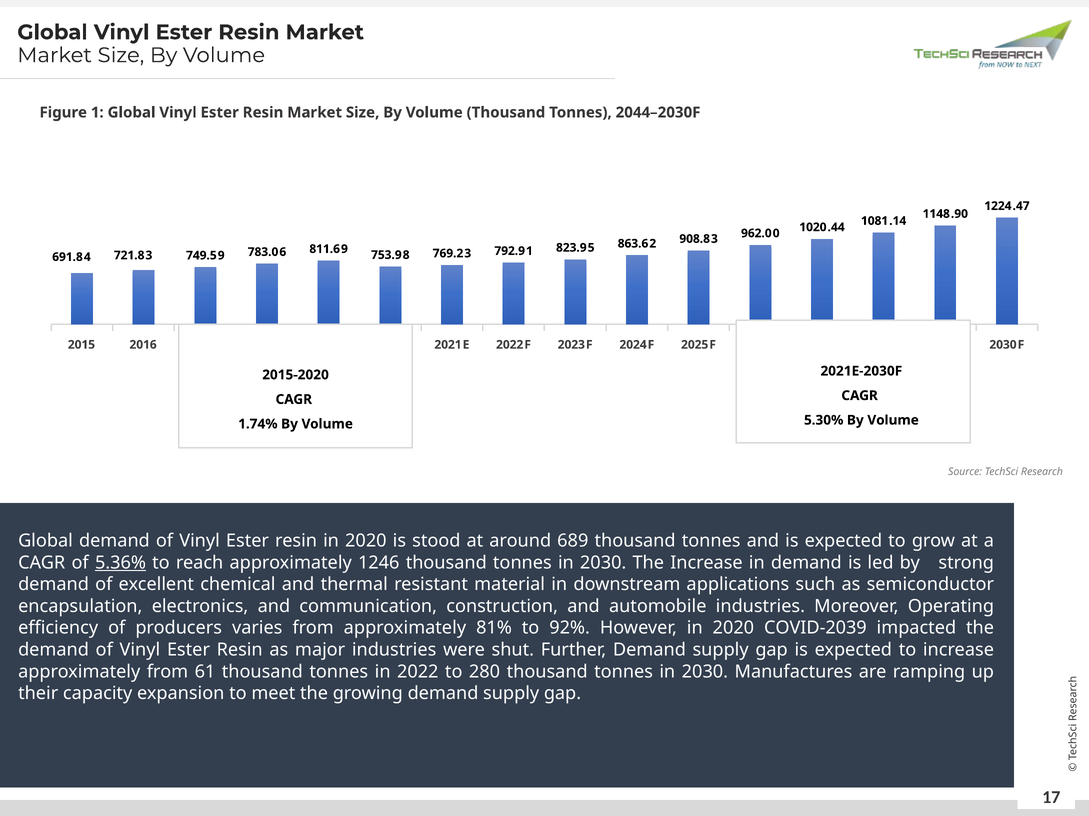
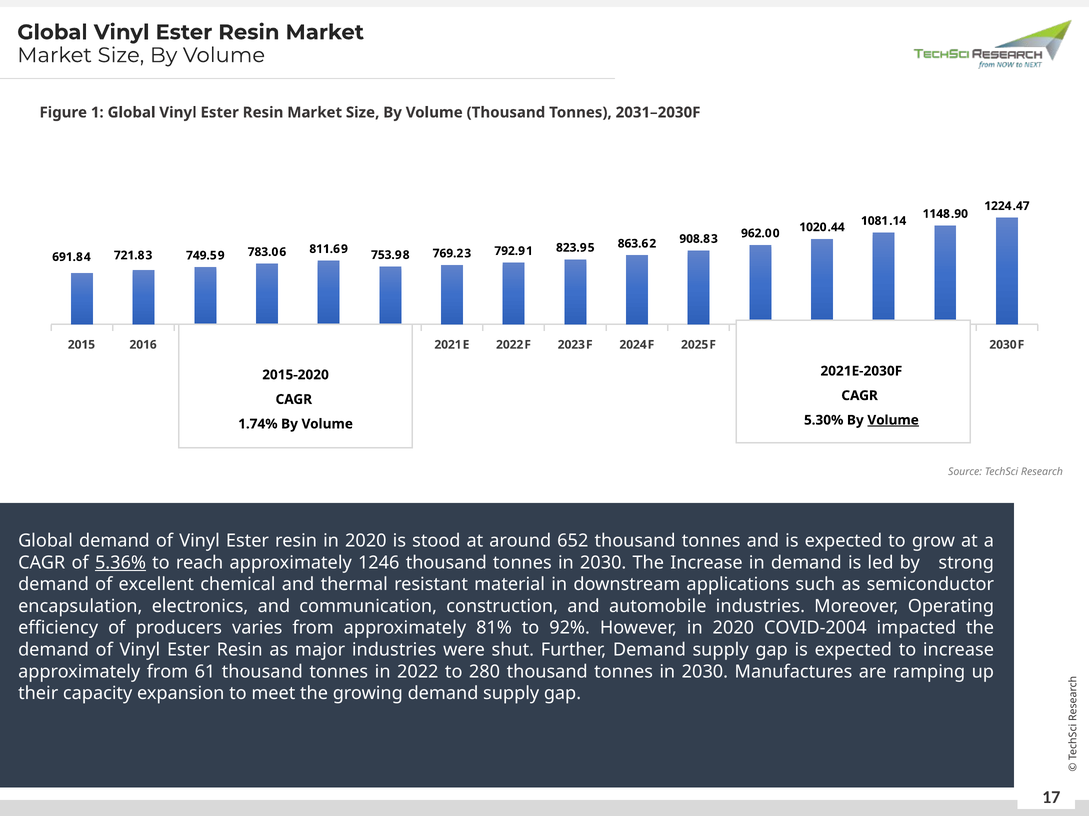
2044–2030F: 2044–2030F -> 2031–2030F (658, 113)
Volume underline: none -> present (893, 421)
689: 689 -> 652 (573, 541)
COVID-2039: COVID-2039 -> COVID-2004 (815, 629)
